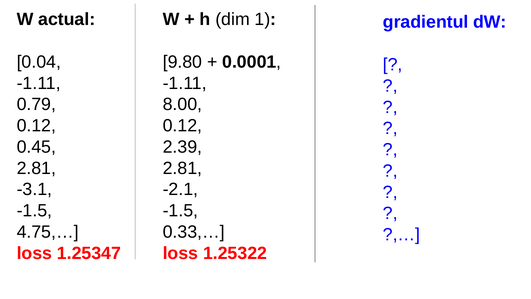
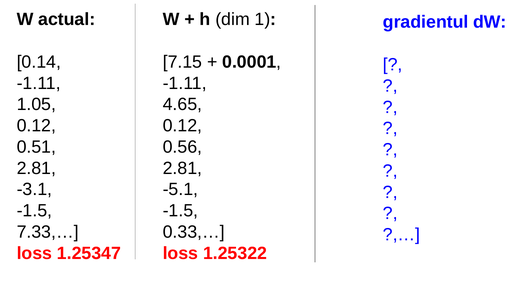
0.04: 0.04 -> 0.14 (39, 62)
9.80: 9.80 -> 7.15 (182, 62)
0.79: 0.79 -> 1.05 (36, 104)
8.00: 8.00 -> 4.65 (182, 104)
0.45: 0.45 -> 0.51 (36, 147)
2.39: 2.39 -> 0.56 (182, 147)
-2.1: -2.1 -> -5.1 (180, 189)
4.75,…: 4.75,… -> 7.33,… (48, 232)
